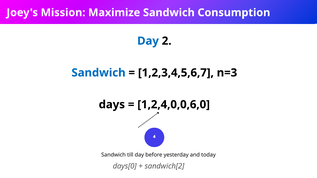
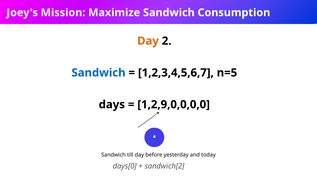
Day colour: blue -> orange (148, 41)
n=3: n=3 -> n=5 (227, 73)
1,2,4,0,0,6,0: 1,2,4,0,0,6,0 -> 1,2,9,0,0,0,0 (174, 105)
